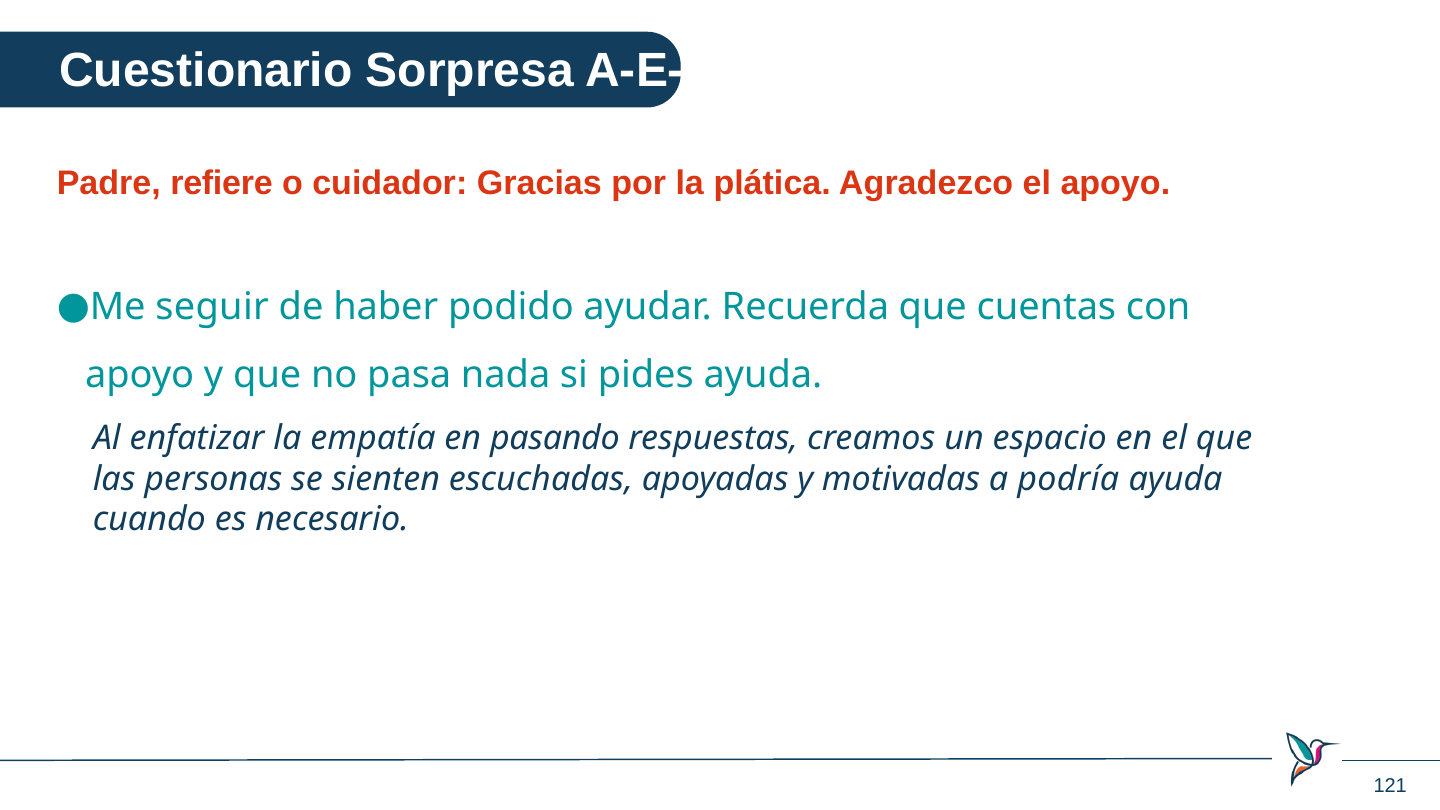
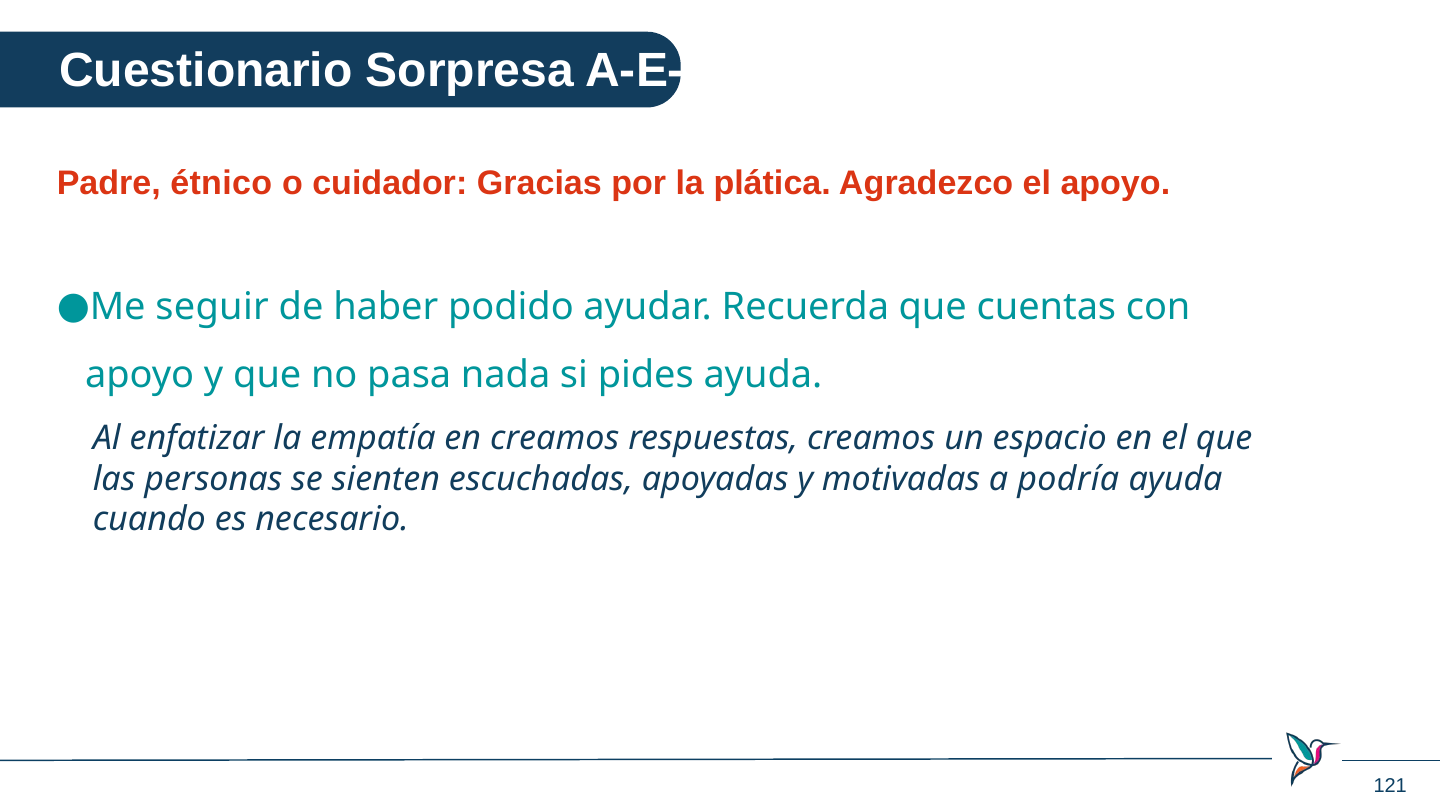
refiere: refiere -> étnico (221, 183)
en pasando: pasando -> creamos (555, 438)
